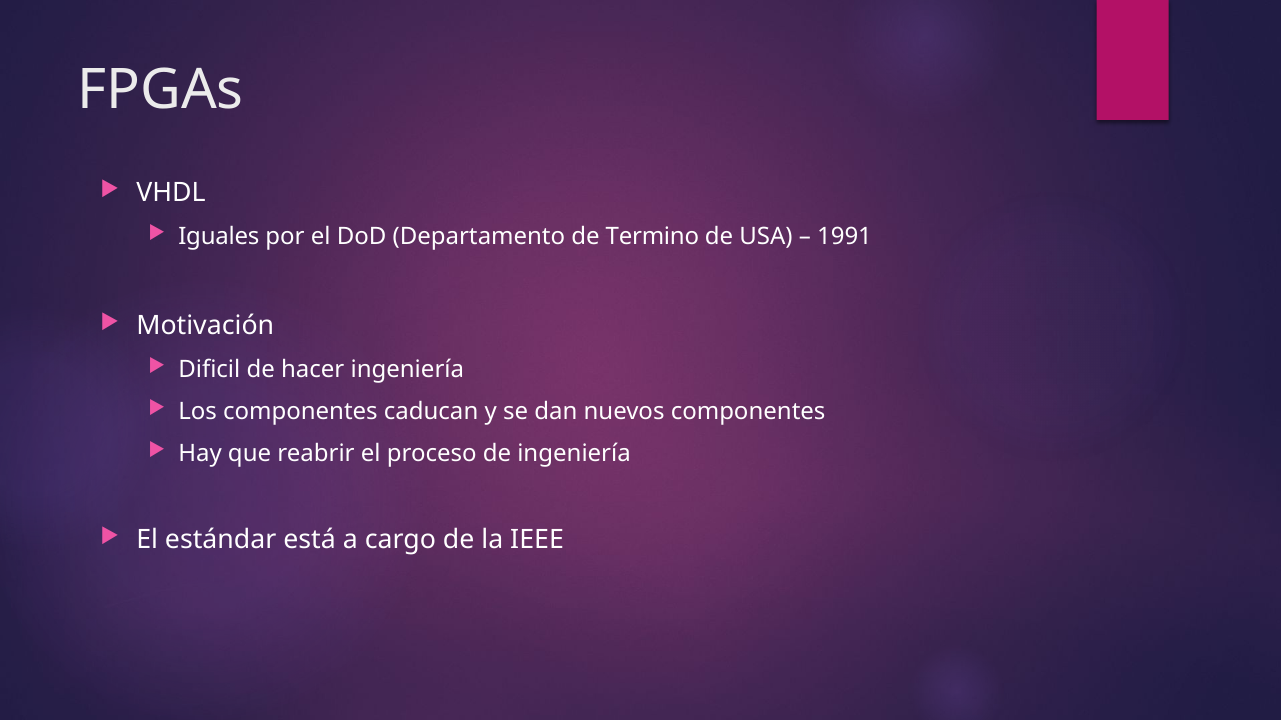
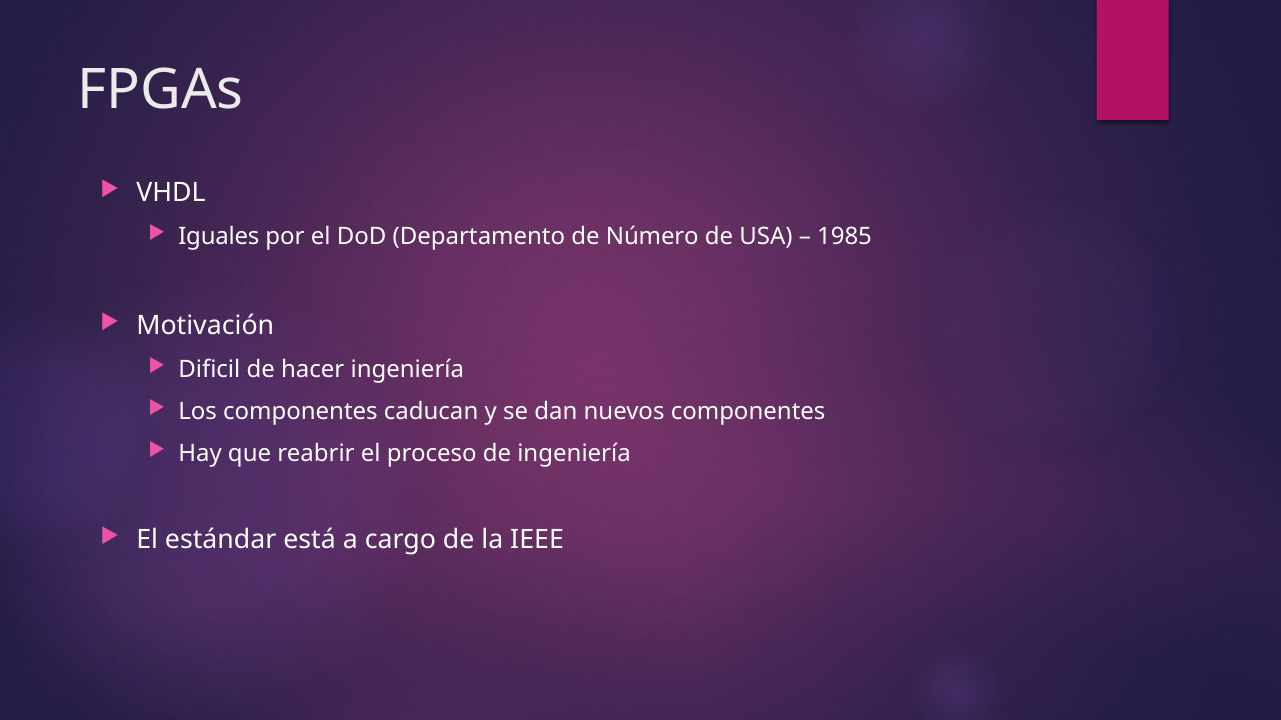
Termino: Termino -> Número (652, 237)
1991: 1991 -> 1985 (845, 237)
